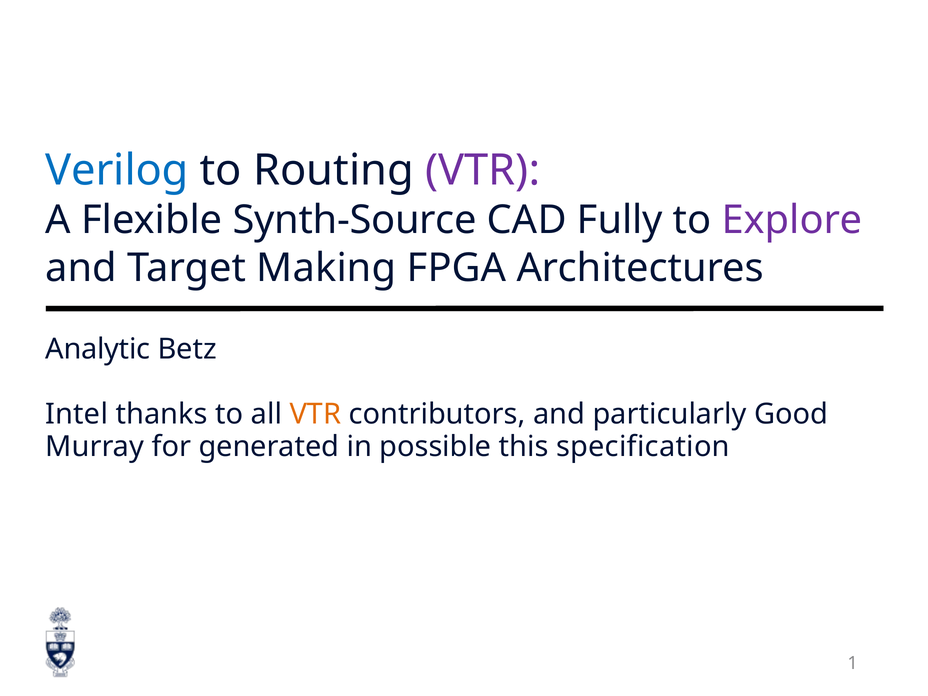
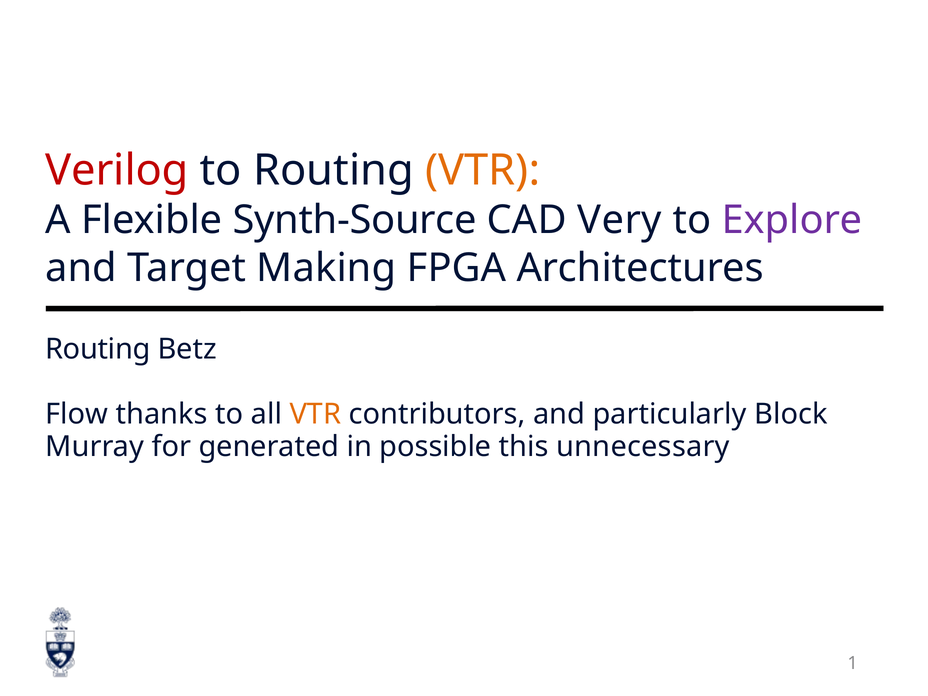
Verilog colour: blue -> red (117, 170)
VTR colour: purple -> orange (483, 170)
Fully: Fully -> Very (620, 220)
Analytic: Analytic -> Routing (98, 349)
Intel: Intel -> Flow (77, 414)
Good: Good -> Block (791, 414)
specification: specification -> unnecessary (643, 447)
